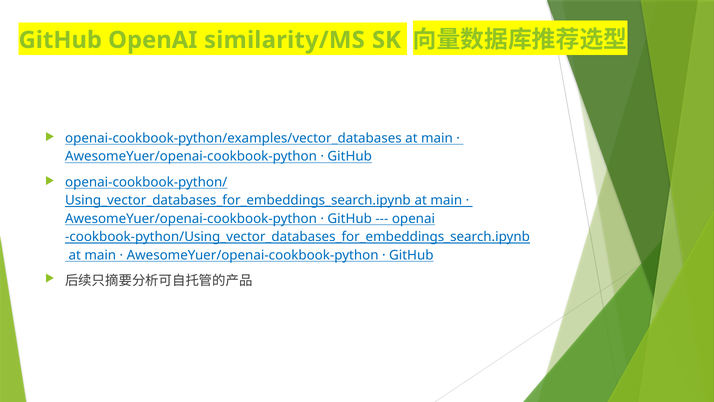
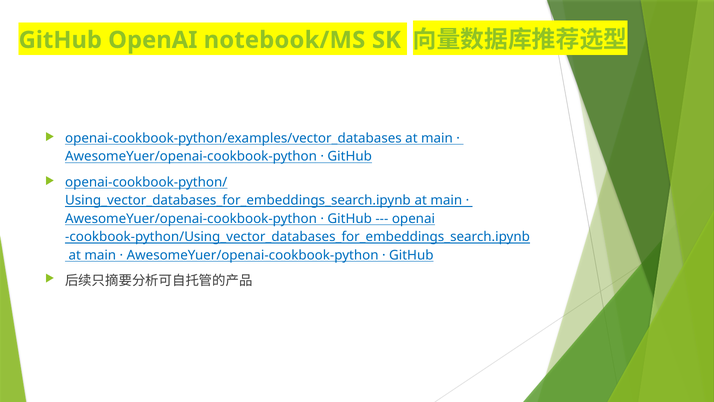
similarity/MS: similarity/MS -> notebook/MS (284, 40)
